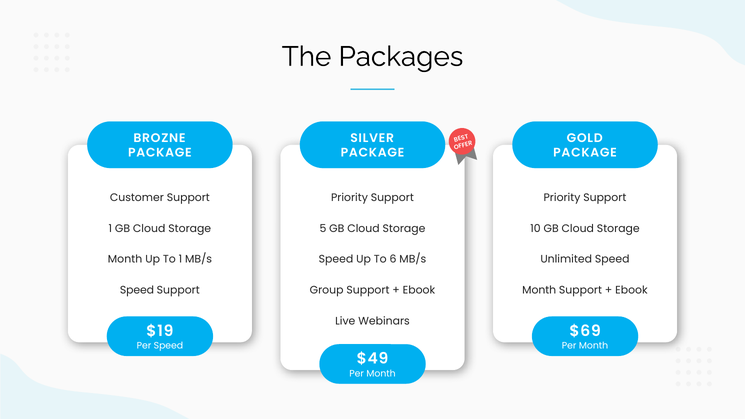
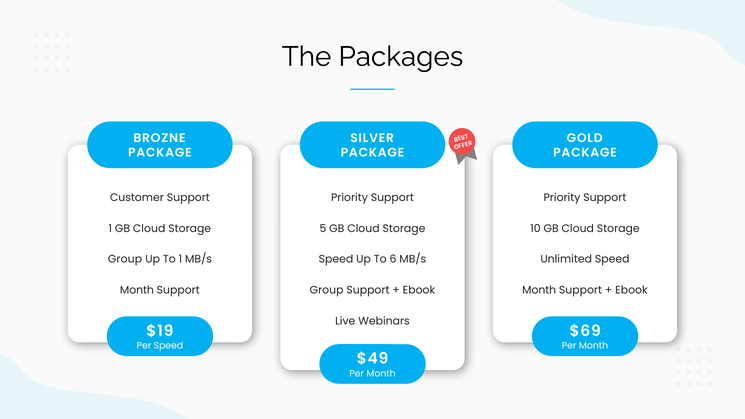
Month: Month -> Group (125, 259)
Speed: Speed -> Month (137, 290)
